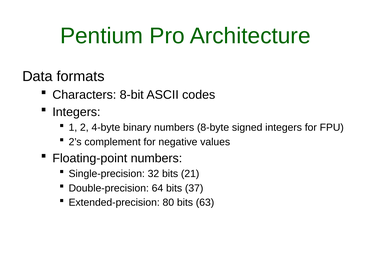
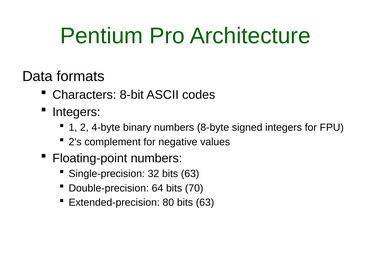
32 bits 21: 21 -> 63 (190, 174)
37: 37 -> 70 (194, 188)
